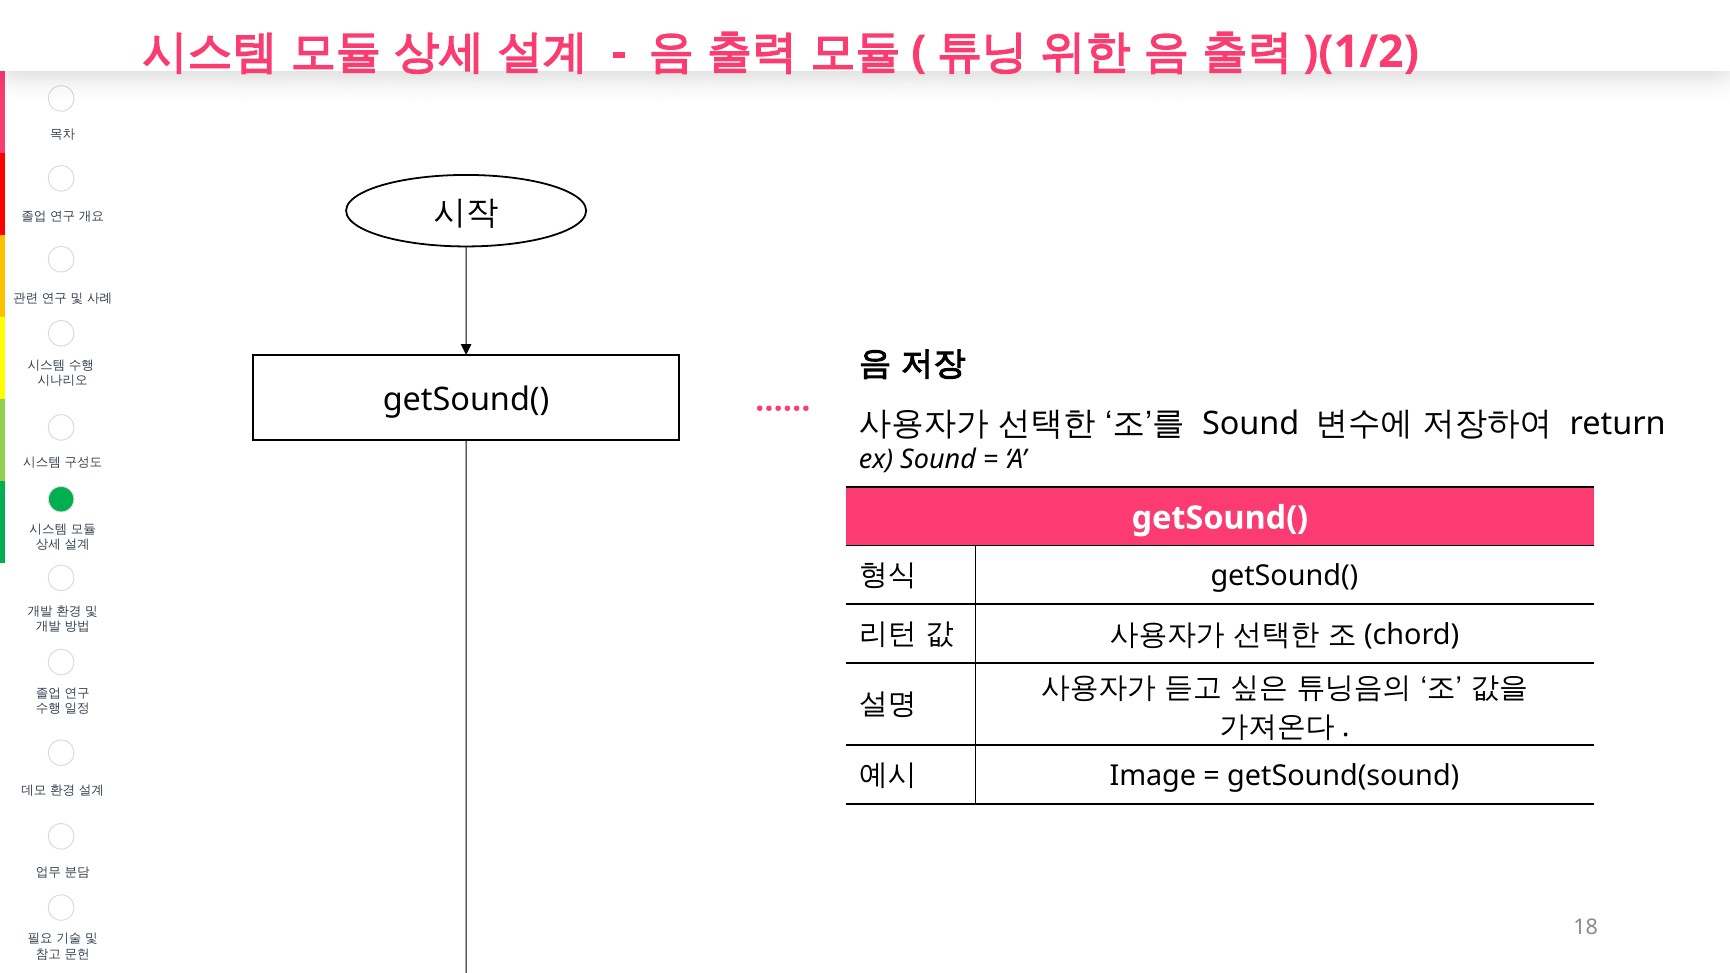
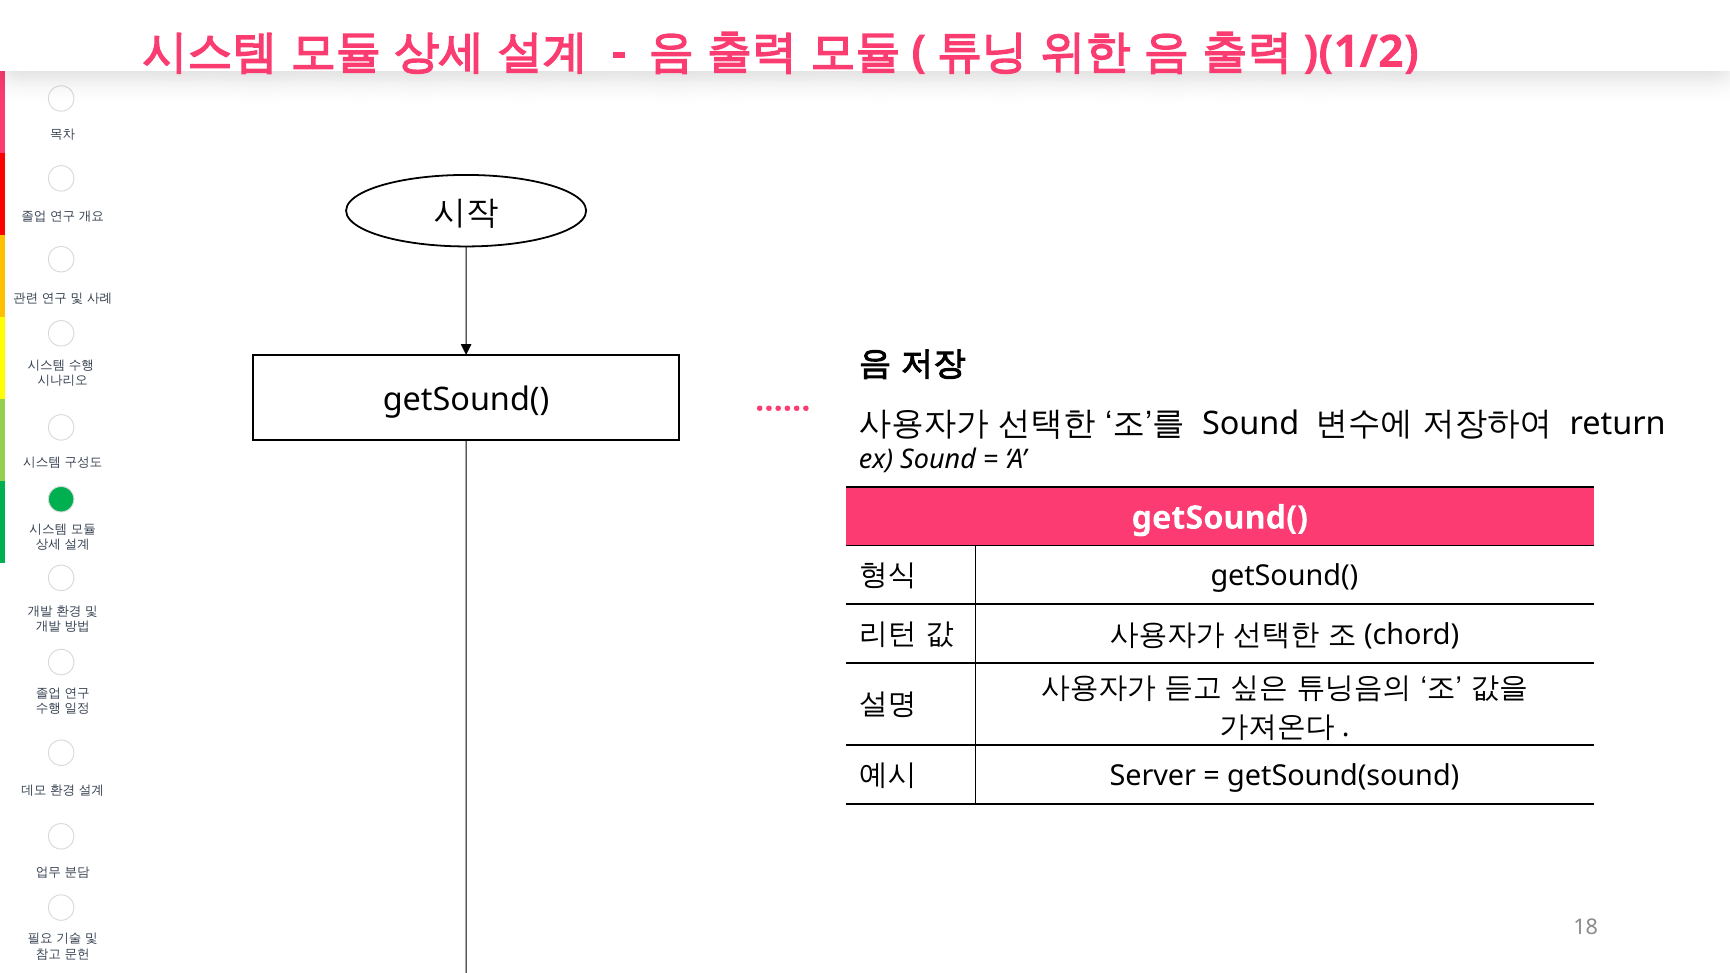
Image: Image -> Server (1153, 776)
